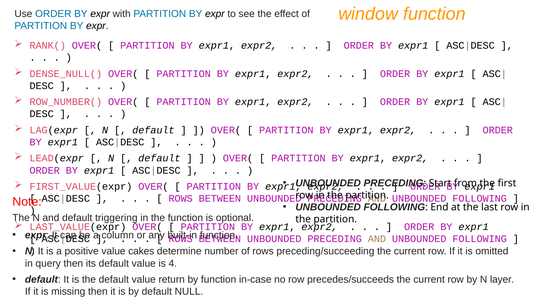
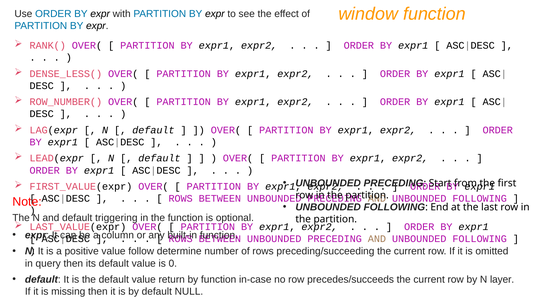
DENSE_NULL(: DENSE_NULL( -> DENSE_LESS( (66, 74)
cakes: cakes -> follow (141, 251)
4: 4 -> 0 (173, 263)
